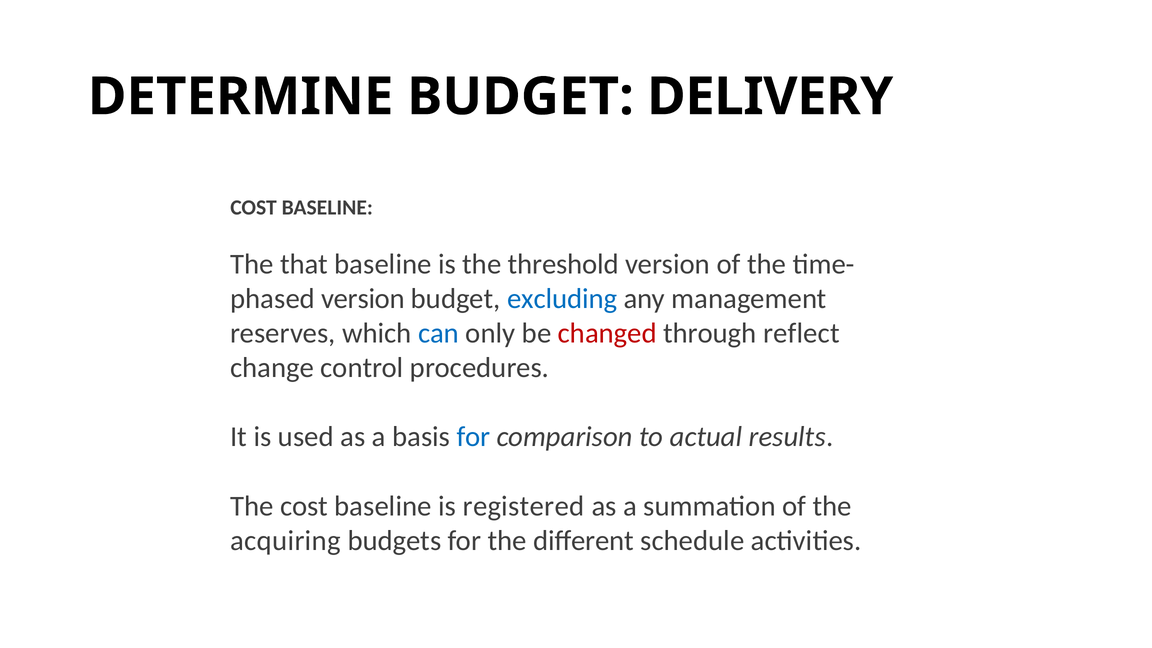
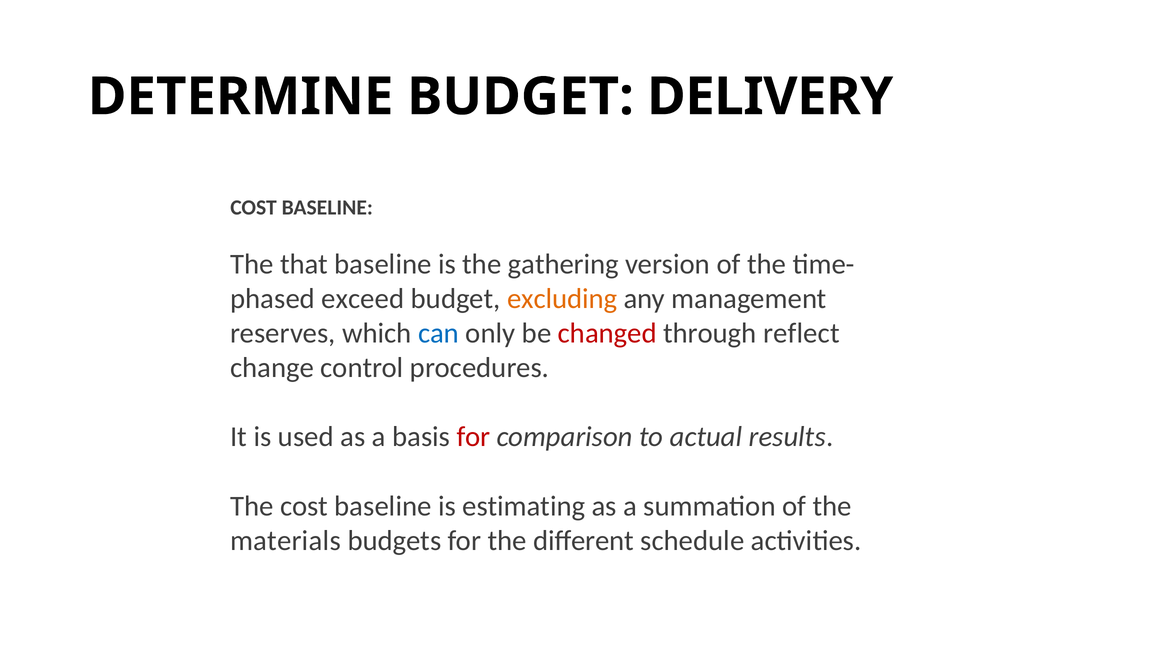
threshold: threshold -> gathering (563, 264)
version: version -> exceed (363, 299)
excluding colour: blue -> orange (562, 299)
for colour: blue -> red (473, 437)
registered: registered -> estimating (524, 506)
acquiring: acquiring -> materials (286, 541)
